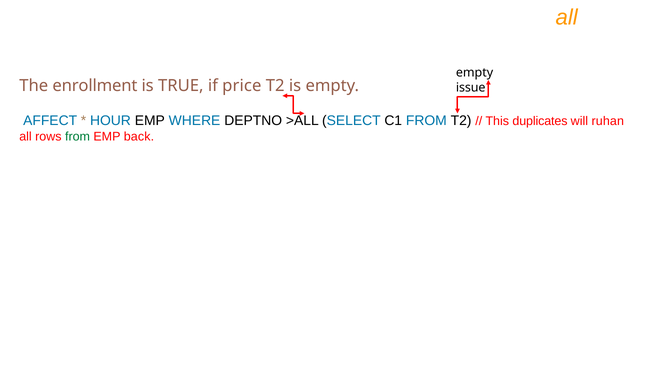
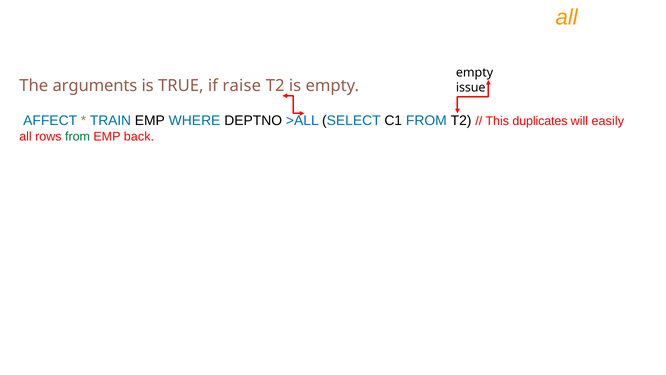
enrollment: enrollment -> arguments (95, 86)
price: price -> raise (242, 86)
HOUR: HOUR -> TRAIN (111, 121)
>ALL colour: black -> blue (302, 121)
ruhan: ruhan -> easily (608, 121)
